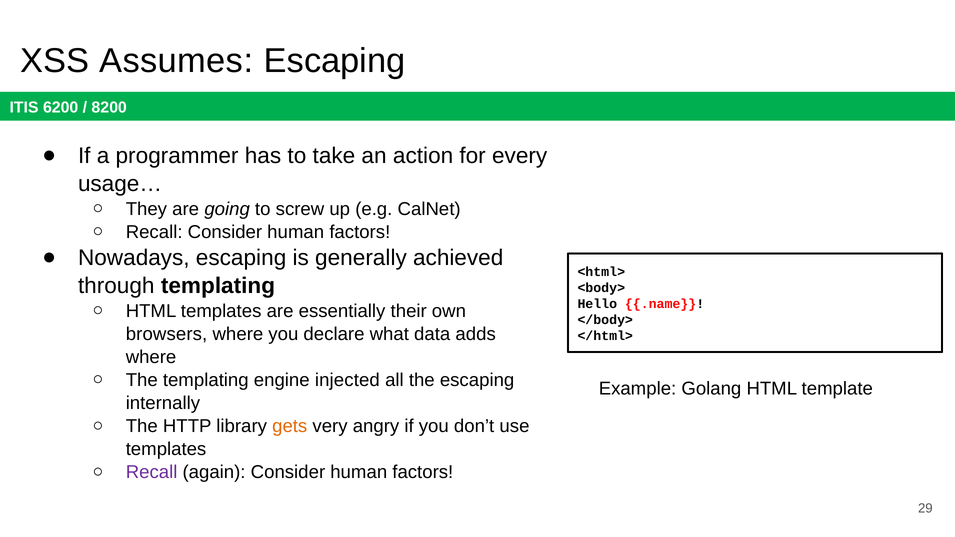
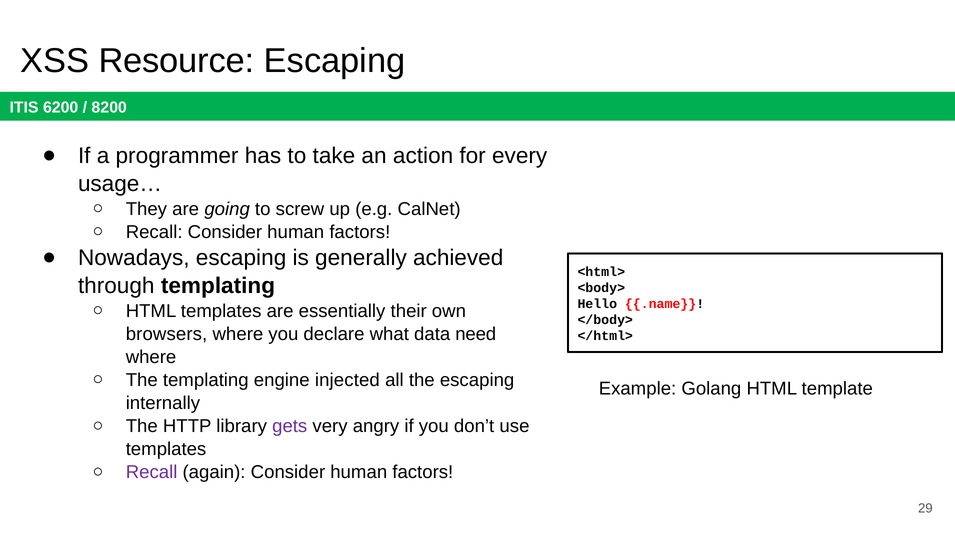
Assumes: Assumes -> Resource (177, 61)
adds: adds -> need (476, 334)
gets colour: orange -> purple (290, 426)
